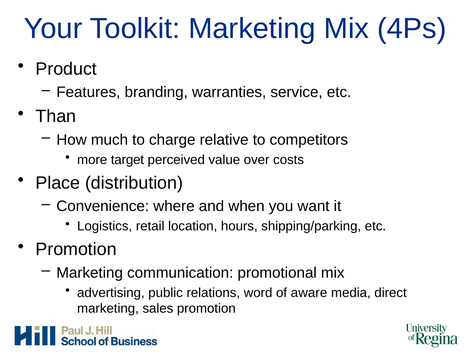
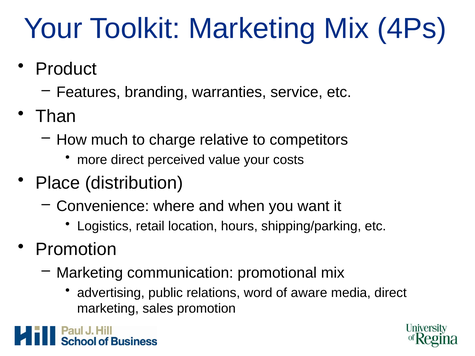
more target: target -> direct (127, 160)
value over: over -> your (257, 160)
